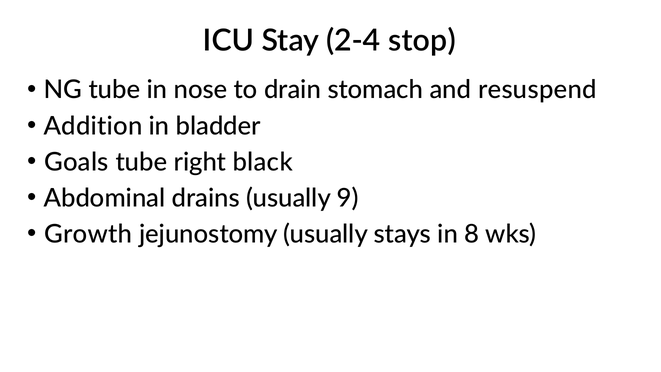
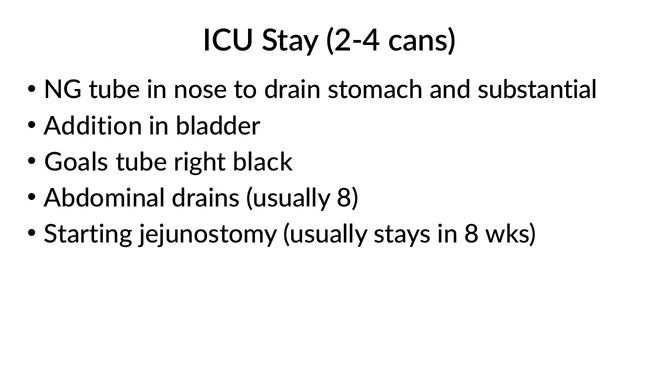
stop: stop -> cans (422, 41)
resuspend: resuspend -> substantial (538, 90)
usually 9: 9 -> 8 (348, 198)
Growth: Growth -> Starting (88, 234)
